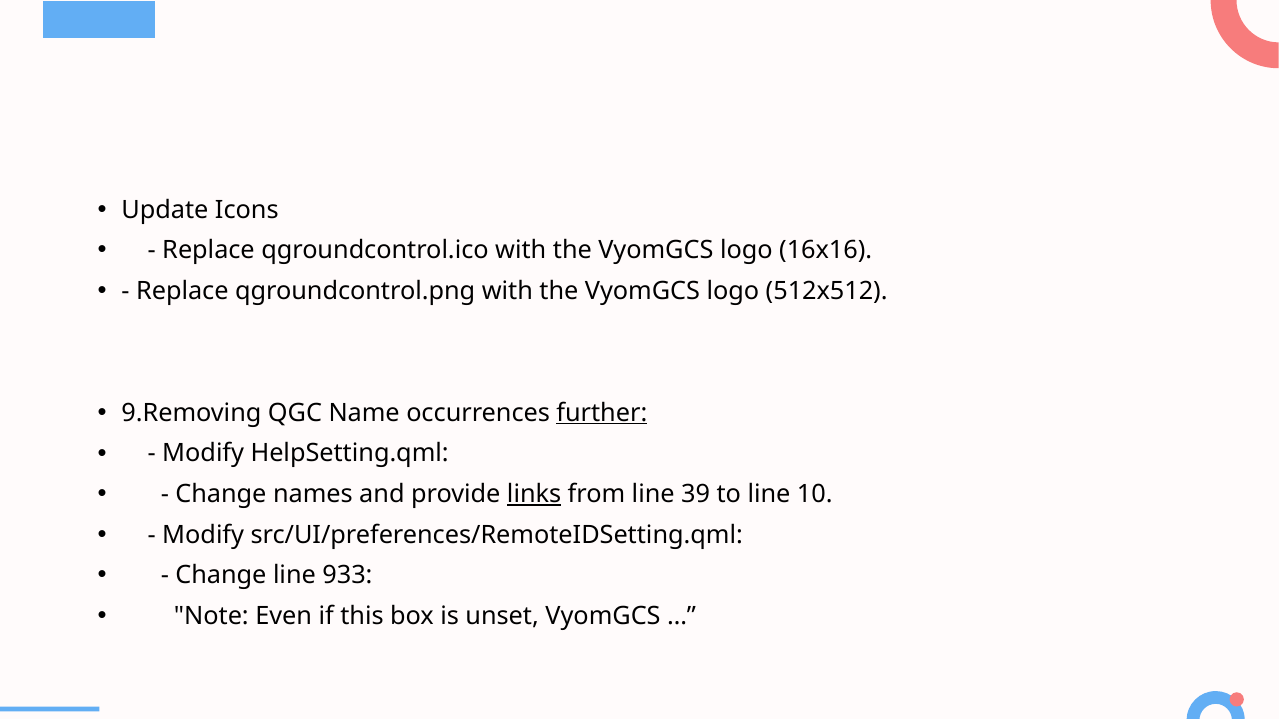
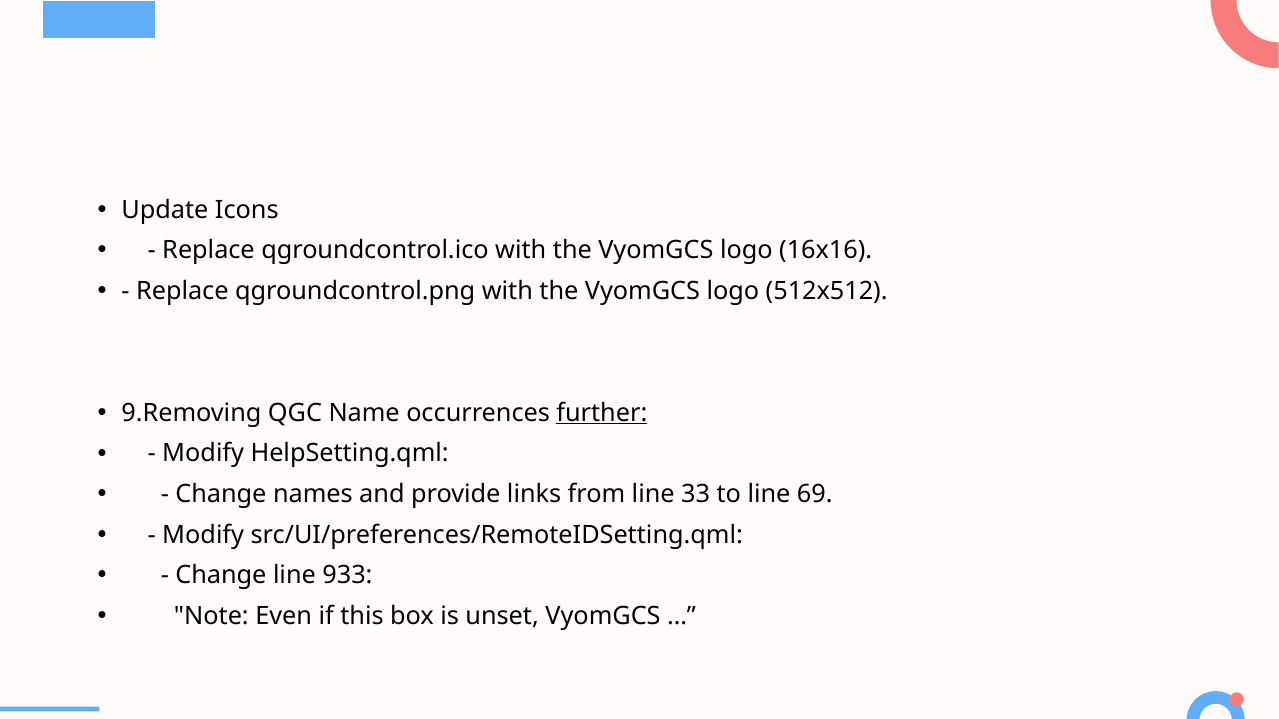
links underline: present -> none (534, 494)
39: 39 -> 33 (696, 494)
10: 10 -> 69 (815, 494)
